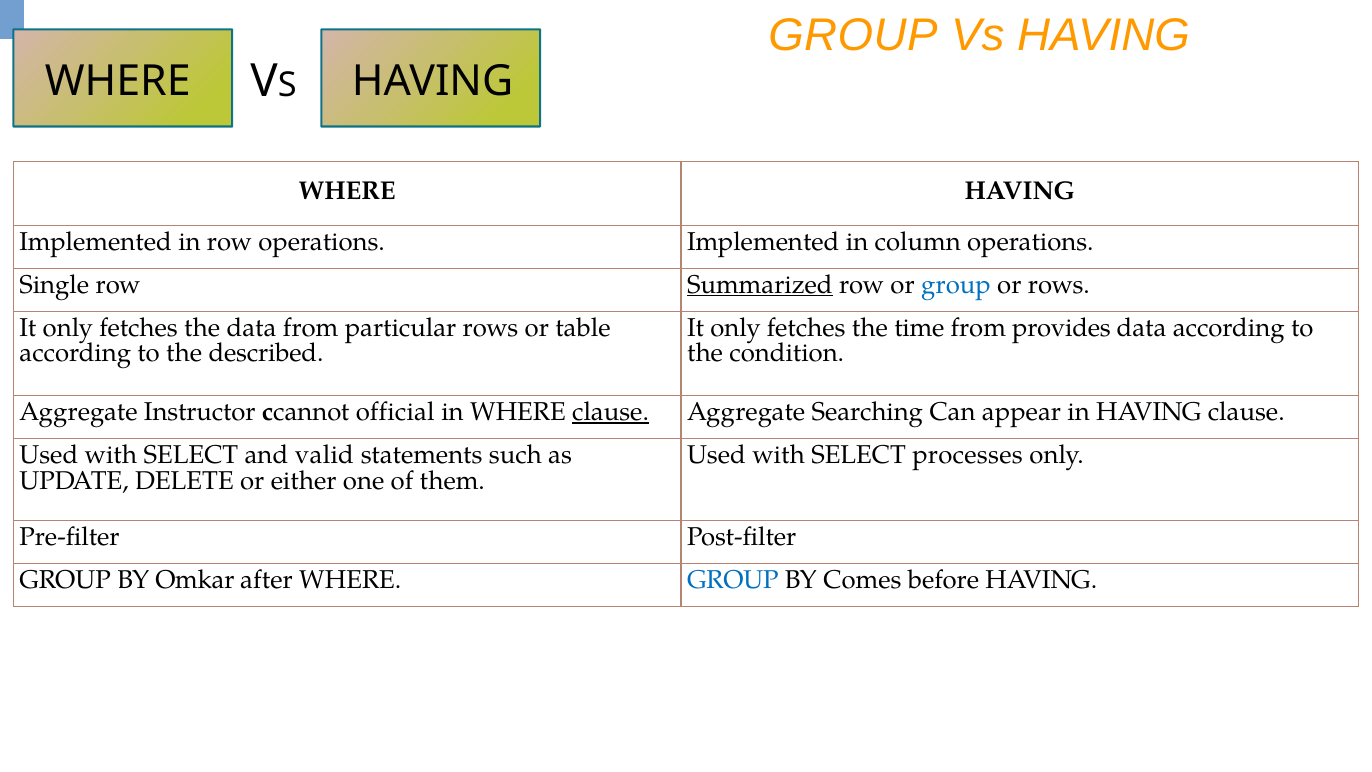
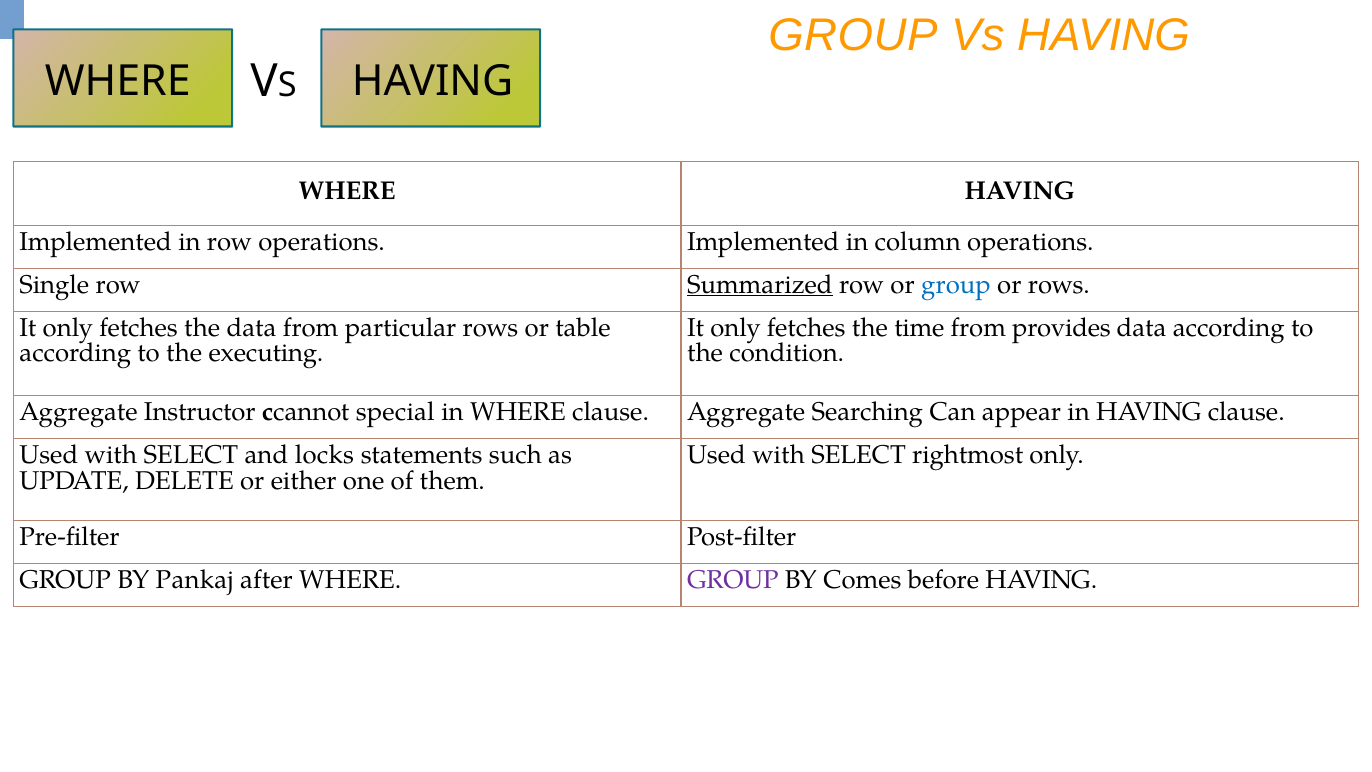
described: described -> executing (266, 353)
official: official -> special (395, 412)
clause underline: present -> none (611, 412)
valid: valid -> locks (324, 455)
processes: processes -> rightmost (968, 455)
Omkar: Omkar -> Pankaj (195, 579)
GROUP colour: blue -> purple (733, 579)
